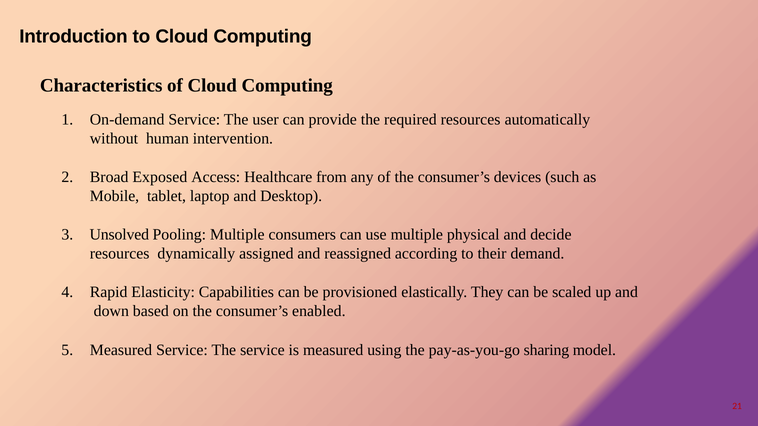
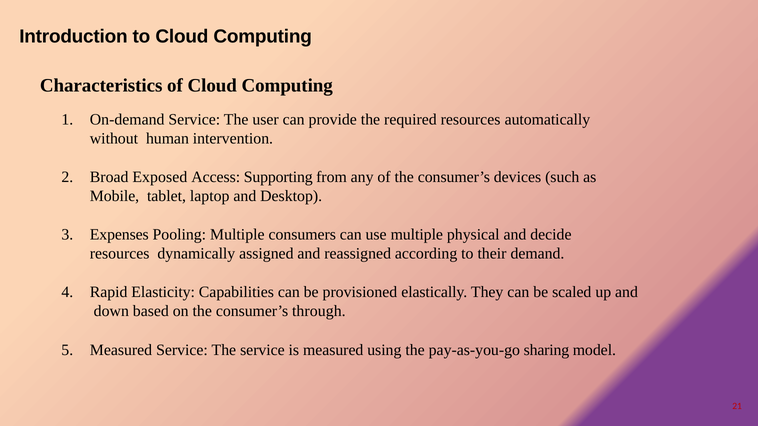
Healthcare: Healthcare -> Supporting (278, 177)
Unsolved: Unsolved -> Expenses (119, 235)
enabled: enabled -> through (319, 311)
